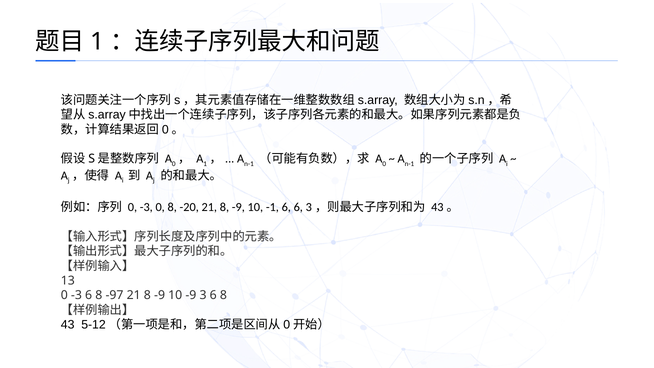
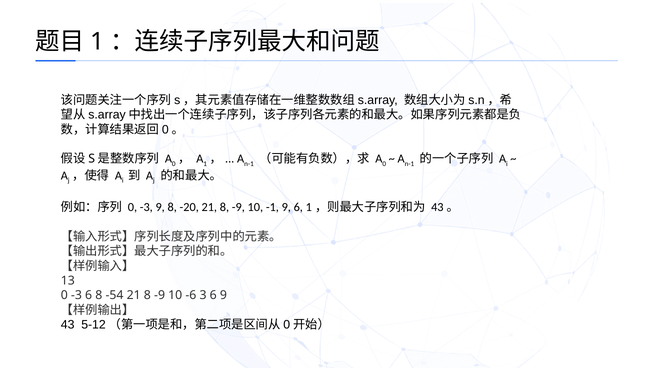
-3 0: 0 -> 9 (160, 207)
-1 6: 6 -> 9 (286, 207)
6 3: 3 -> 1 (309, 207)
-97: -97 -> -54 (115, 295)
10 -9: -9 -> -6 (191, 295)
3 6 8: 8 -> 9 (223, 295)
